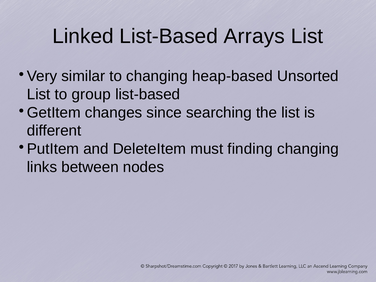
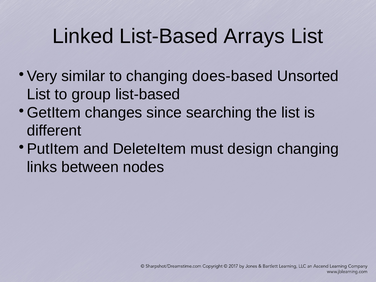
heap-based: heap-based -> does-based (232, 76)
finding: finding -> design (250, 149)
